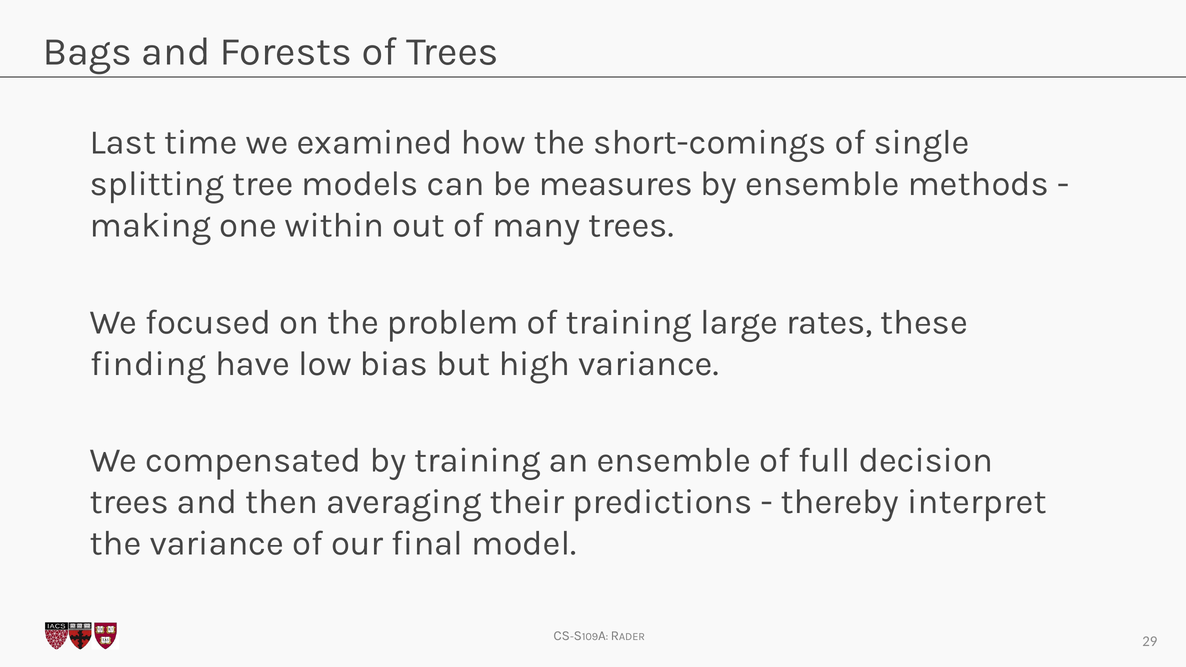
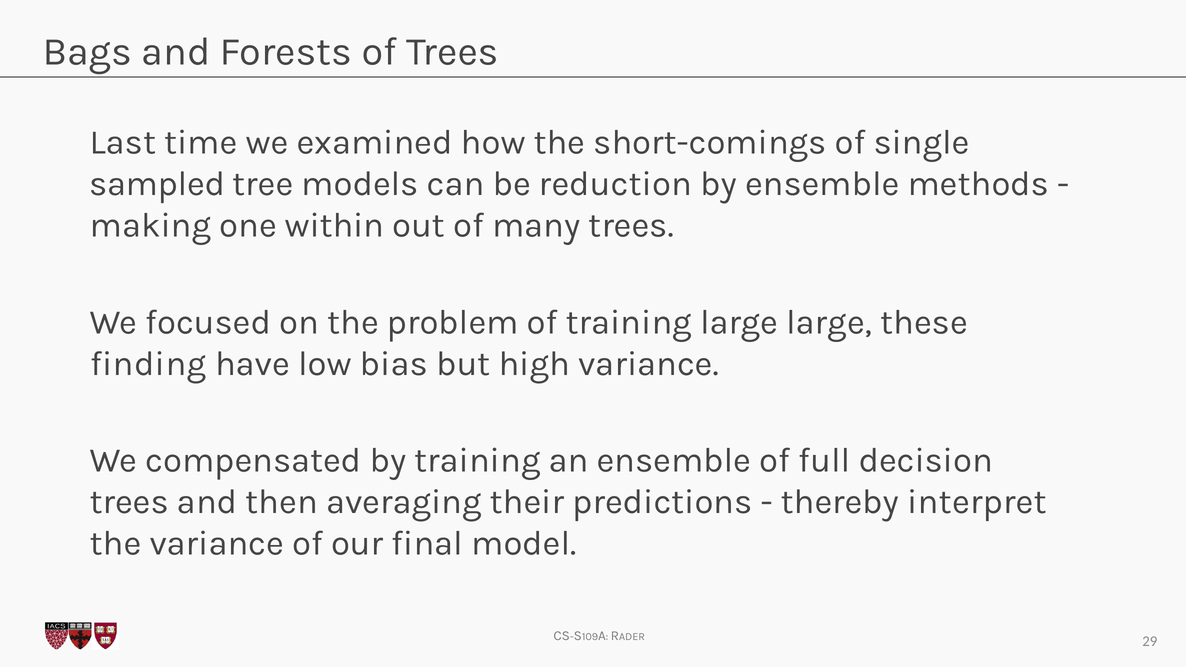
splitting: splitting -> sampled (157, 184)
measures: measures -> reduction (616, 184)
large rates: rates -> large (829, 322)
